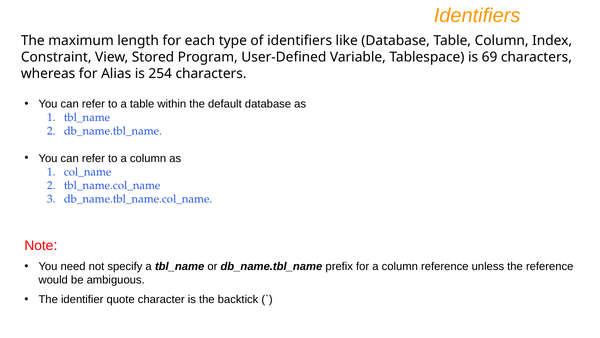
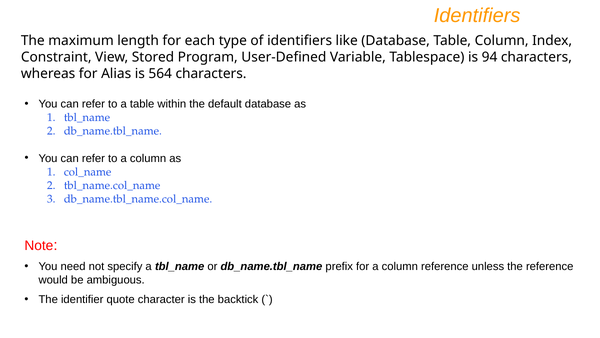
69: 69 -> 94 (490, 57)
254: 254 -> 564 (160, 74)
